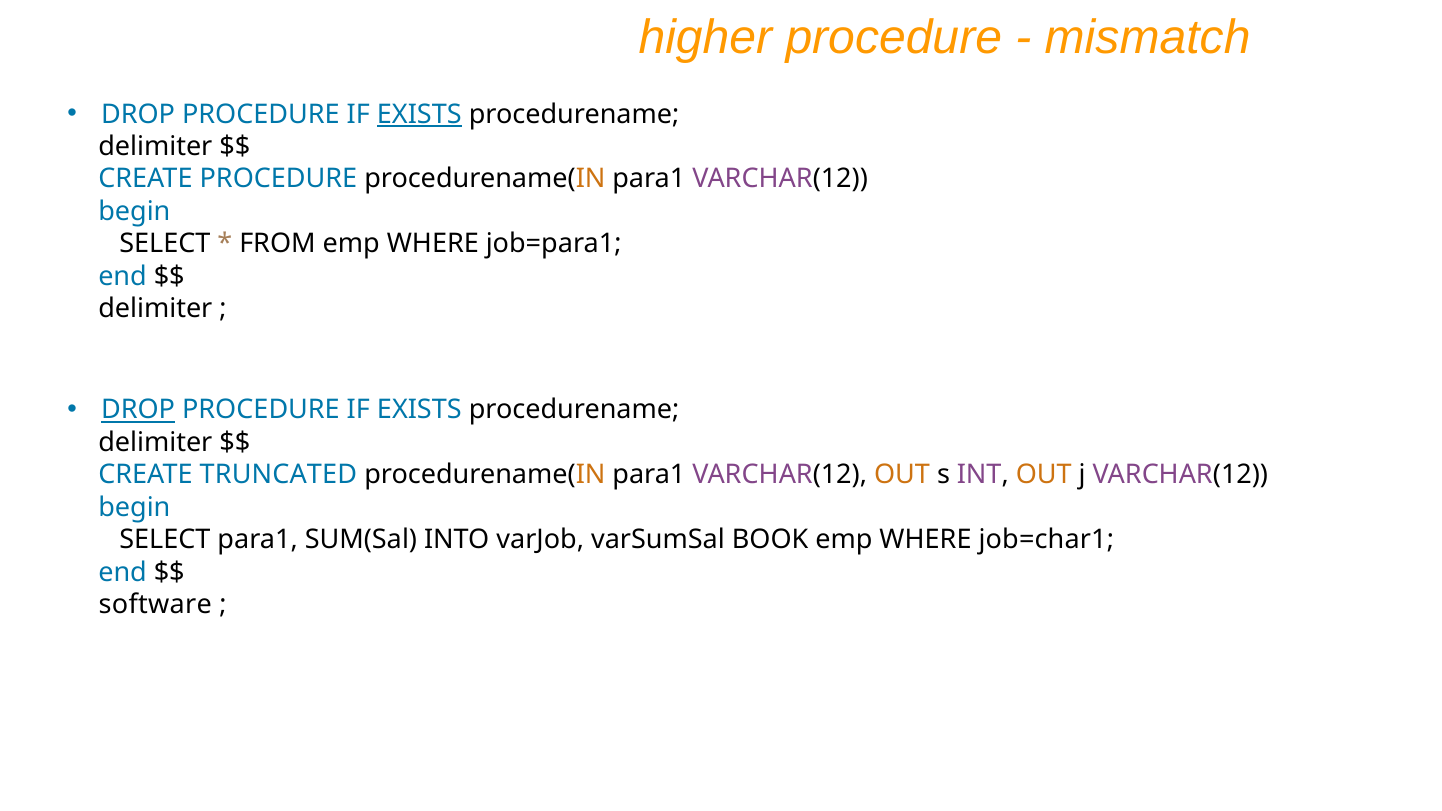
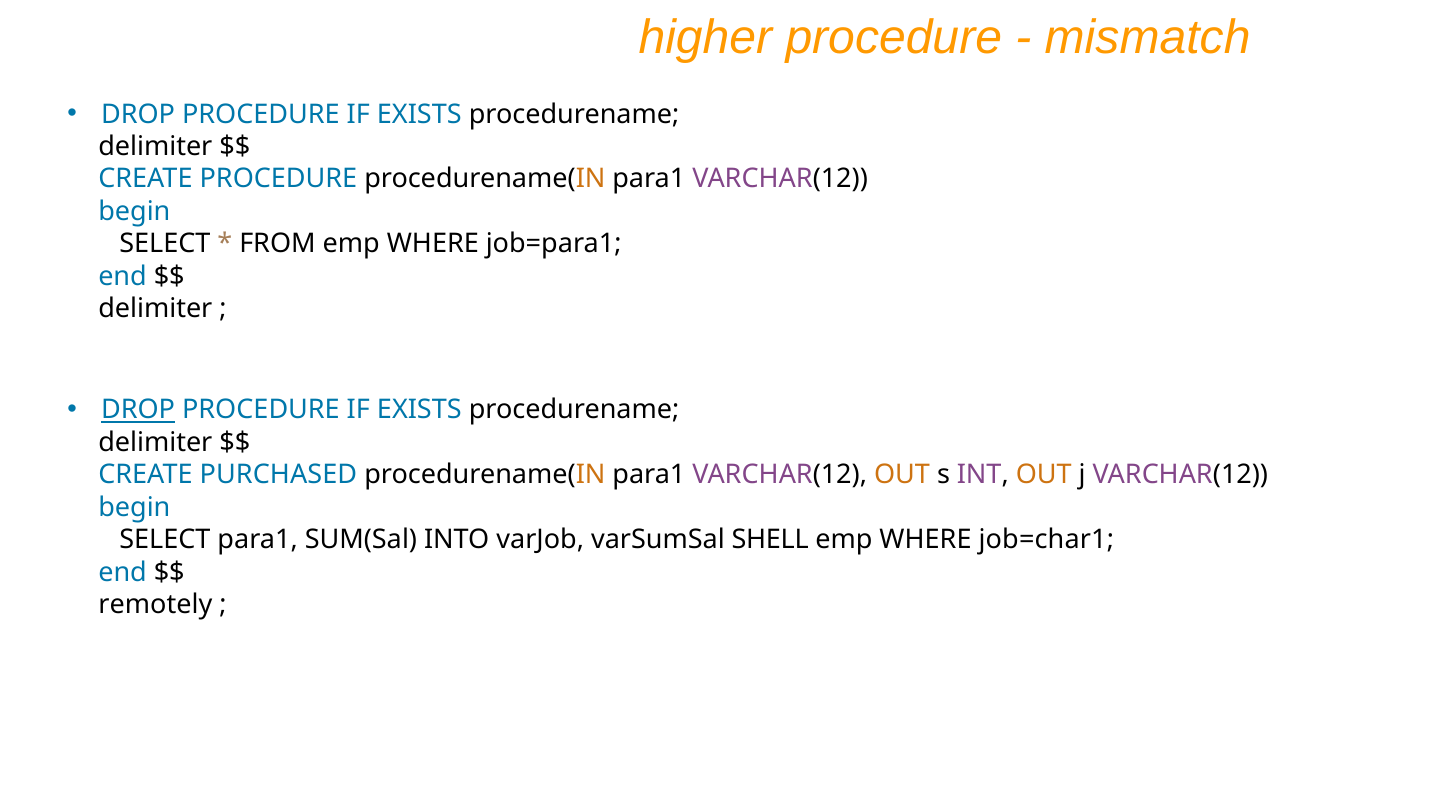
EXISTS underline: present -> none (419, 114)
TRUNCATED: TRUNCATED -> PURCHASED (278, 475)
BOOK: BOOK -> SHELL (770, 540)
software: software -> remotely (155, 605)
